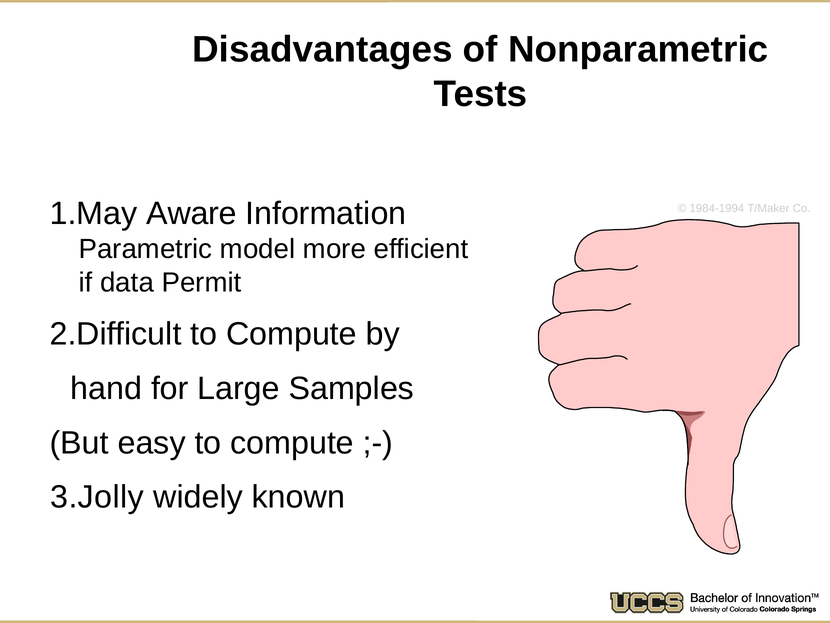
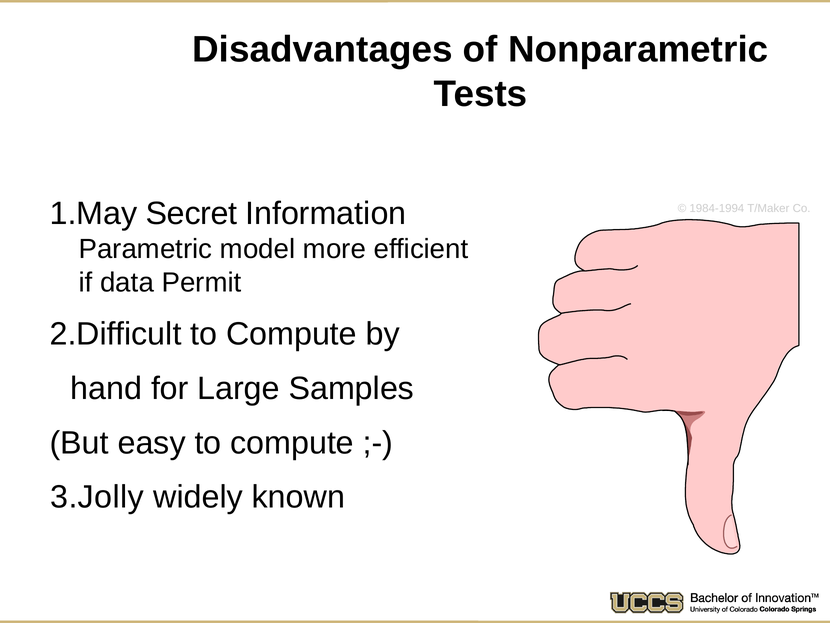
Aware: Aware -> Secret (192, 213)
